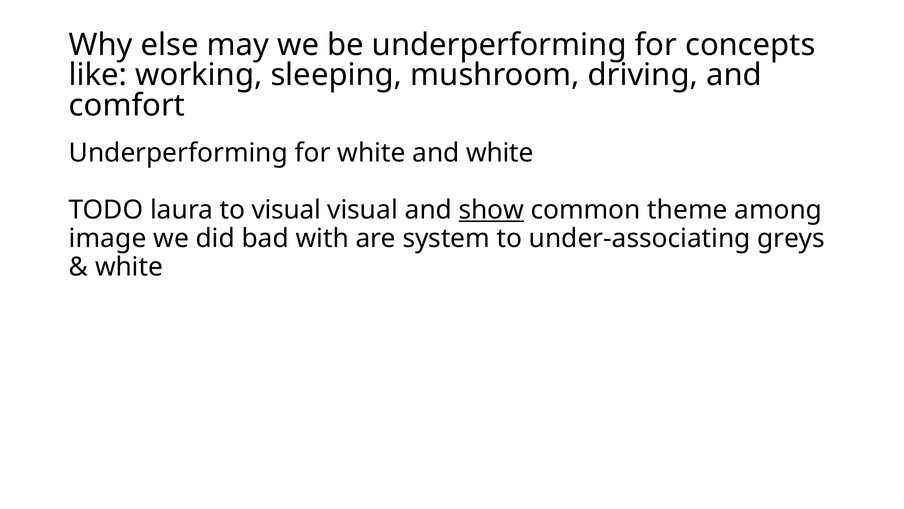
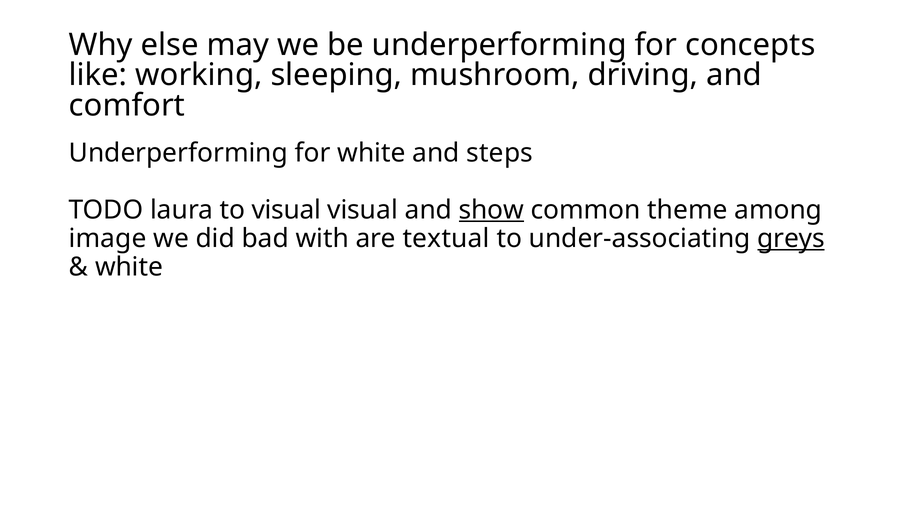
and white: white -> steps (500, 153)
system: system -> textual (446, 238)
greys underline: none -> present (791, 238)
